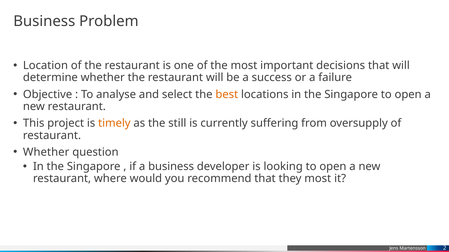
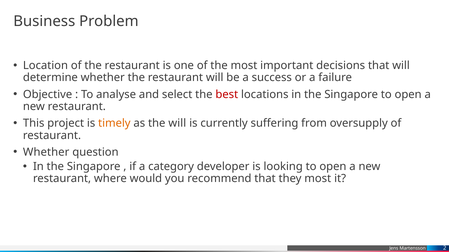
best colour: orange -> red (227, 95)
the still: still -> will (177, 123)
a business: business -> category (171, 167)
